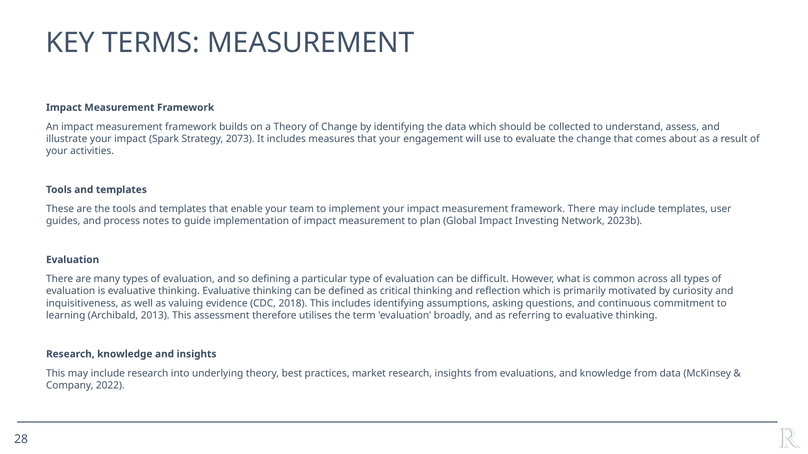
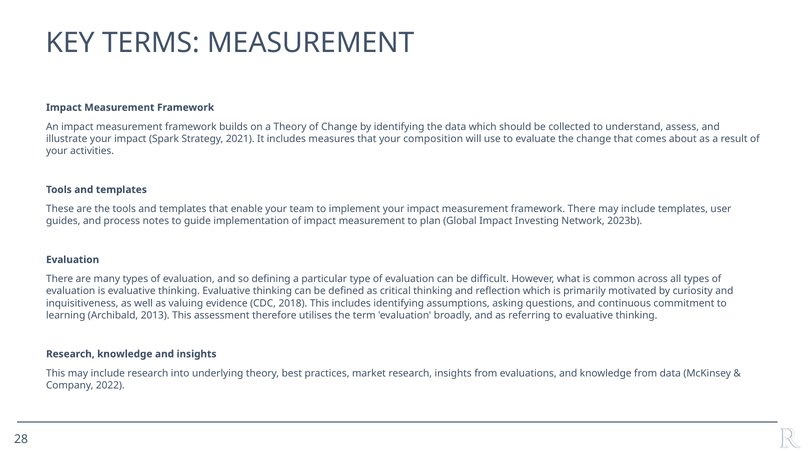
2073: 2073 -> 2021 (240, 139)
engagement: engagement -> composition (433, 139)
